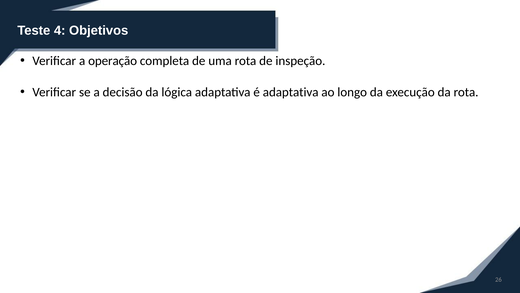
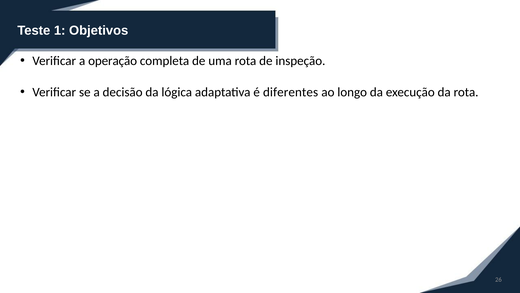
4: 4 -> 1 (60, 30)
é adaptativa: adaptativa -> diferentes (291, 92)
